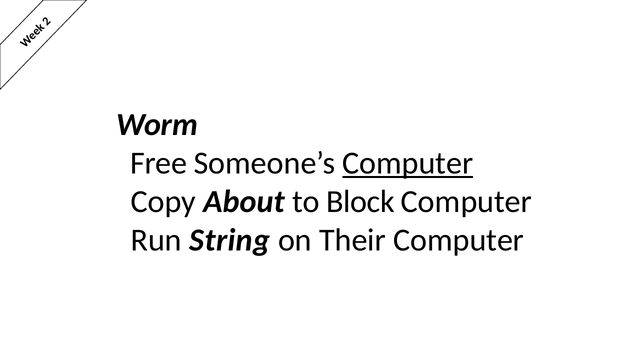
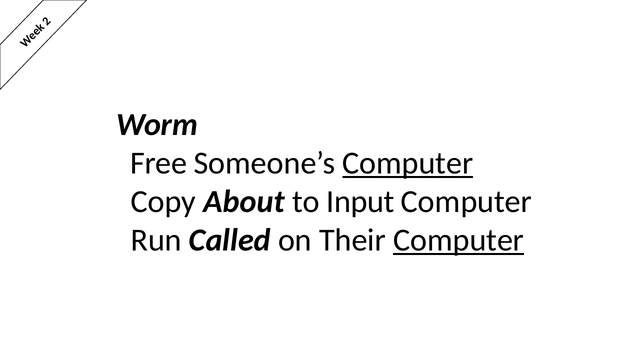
Block: Block -> Input (360, 202)
String: String -> Called (230, 240)
Computer underline: none -> present (459, 240)
